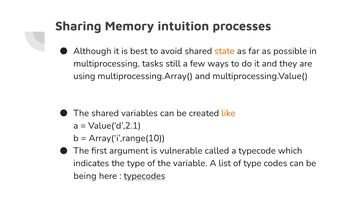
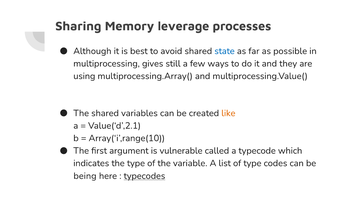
intuition: intuition -> leverage (183, 26)
state colour: orange -> blue (225, 51)
tasks: tasks -> gives (153, 63)
